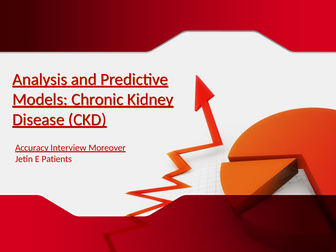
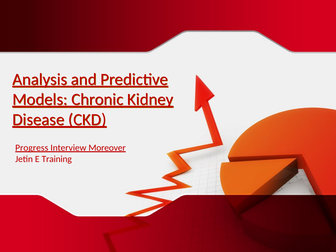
Accuracy: Accuracy -> Progress (32, 148)
Patients: Patients -> Training (57, 159)
